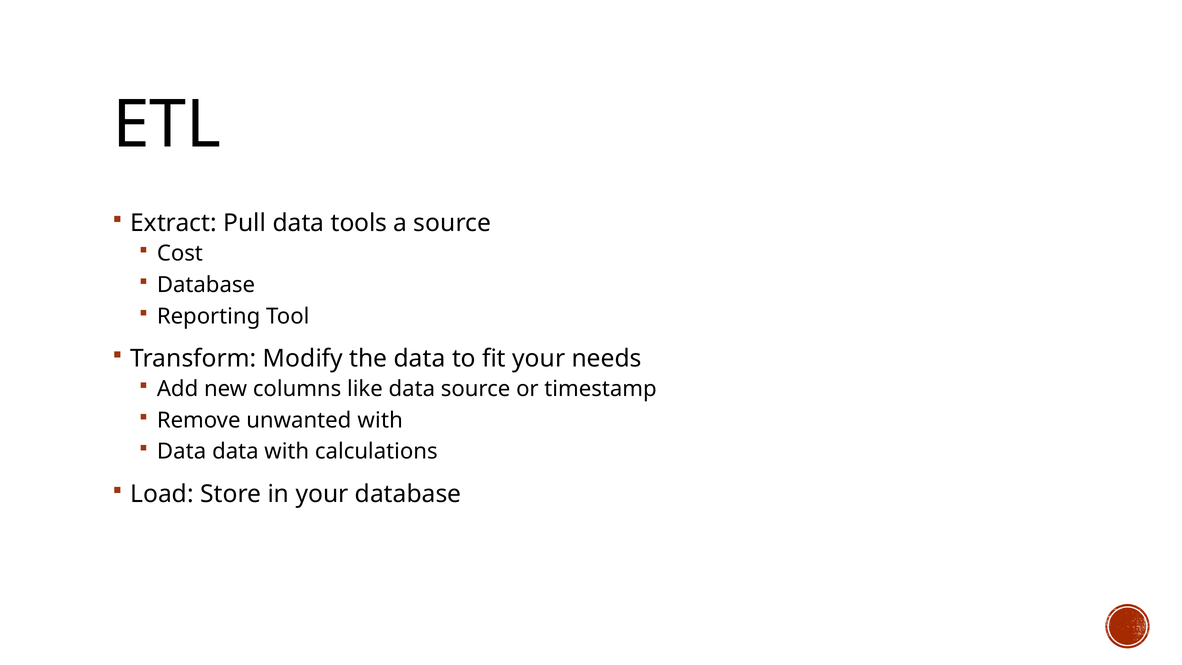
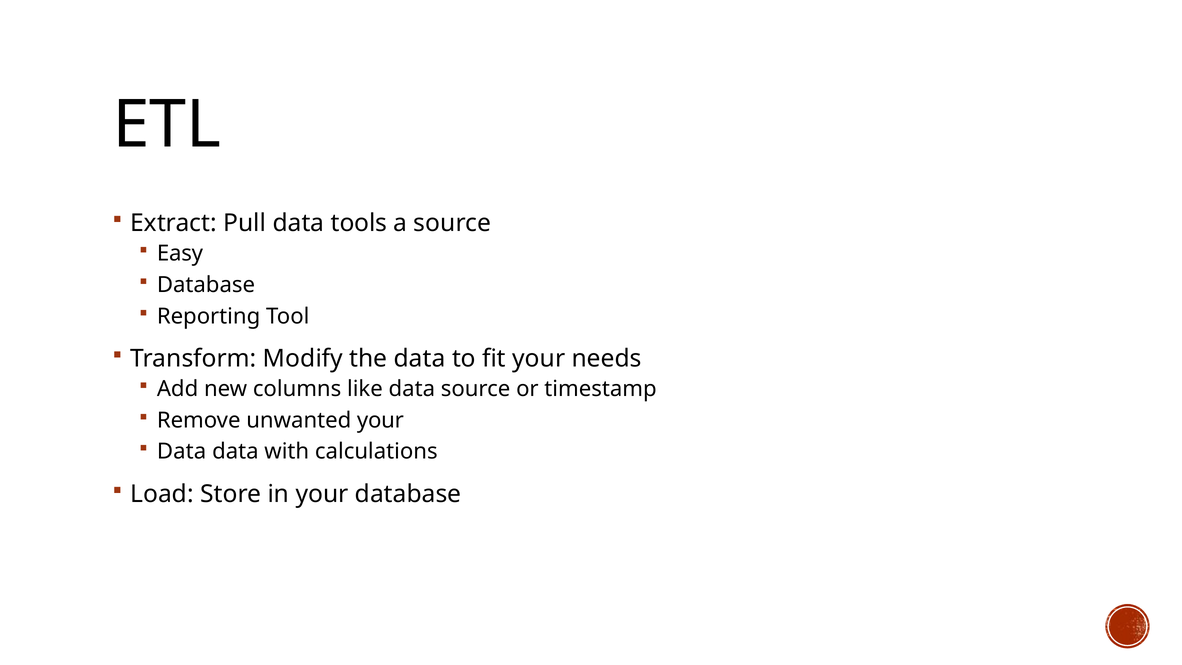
Cost: Cost -> Easy (180, 253)
unwanted with: with -> your (380, 420)
